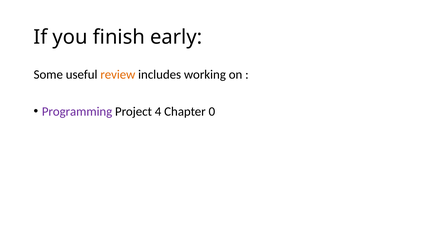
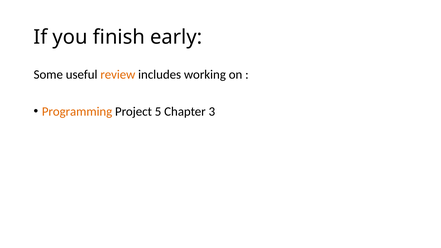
Programming colour: purple -> orange (77, 112)
4: 4 -> 5 (158, 112)
0: 0 -> 3 (212, 112)
